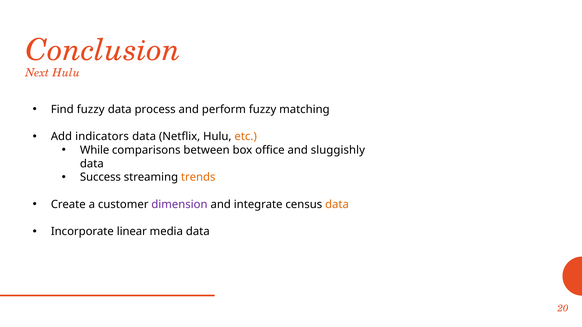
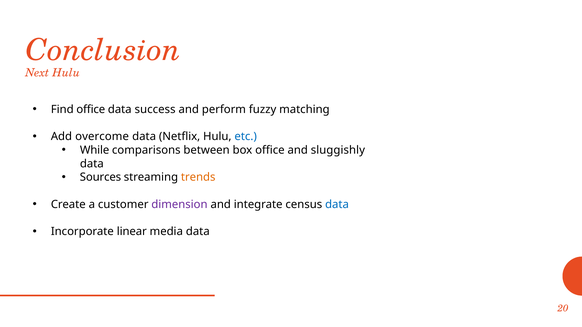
Find fuzzy: fuzzy -> office (91, 110)
process: process -> success (155, 110)
indicators: indicators -> overcome (102, 137)
etc colour: orange -> blue (246, 137)
Success: Success -> Sources (100, 177)
data colour: orange -> blue (337, 205)
